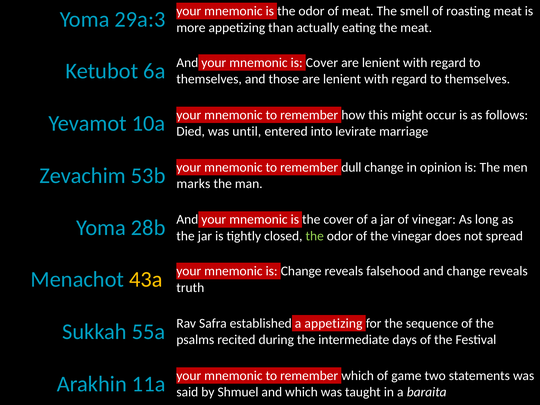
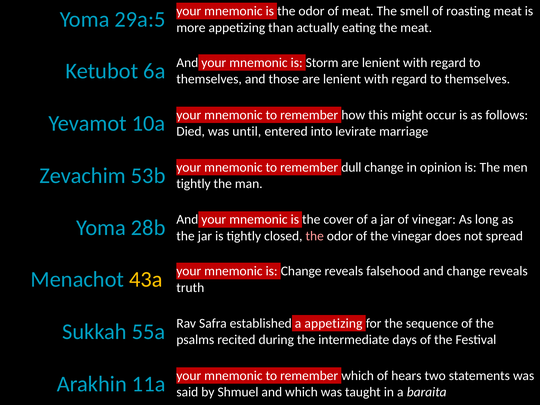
29a:3: 29a:3 -> 29a:5 (140, 19)
is Cover: Cover -> Storm (322, 63)
marks: marks -> tightly (194, 184)
the colour: light green -> pink (315, 236)
game: game -> hears (406, 376)
